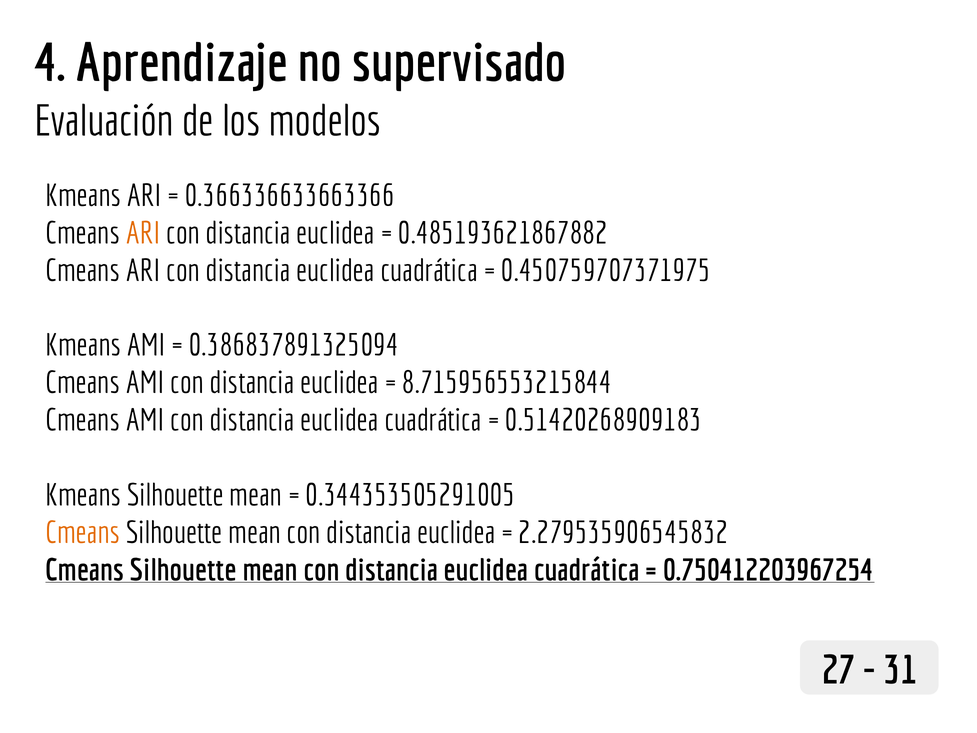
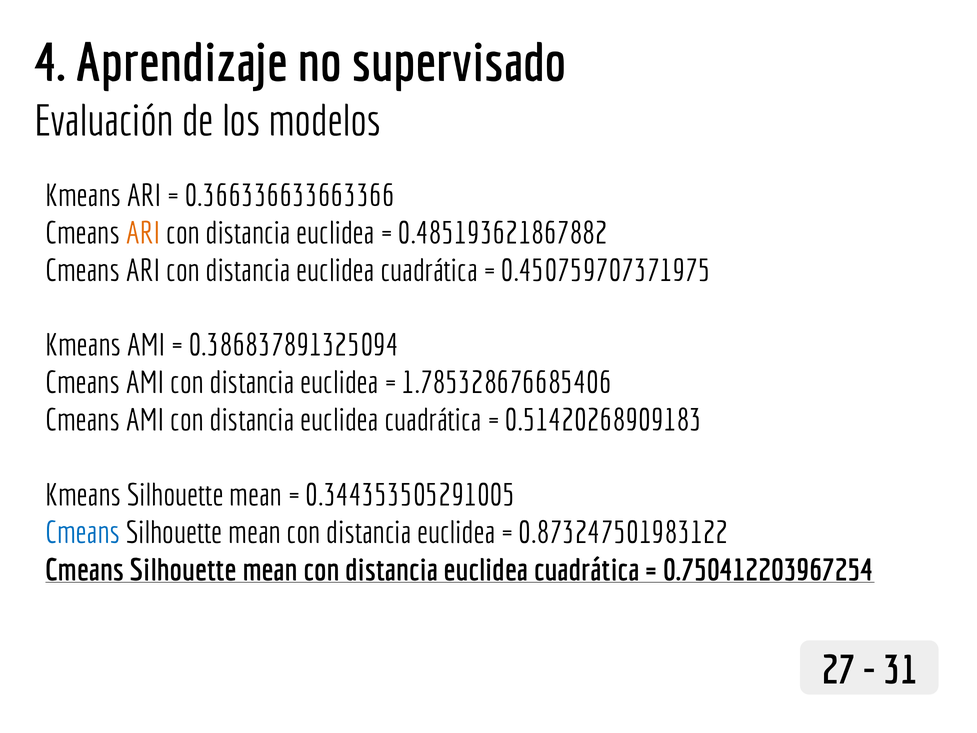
8.715956553215844: 8.715956553215844 -> 1.785328676685406 (507, 383)
Cmeans colour: orange -> blue (83, 533)
2.279535906545832: 2.279535906545832 -> 0.873247501983122 (624, 533)
